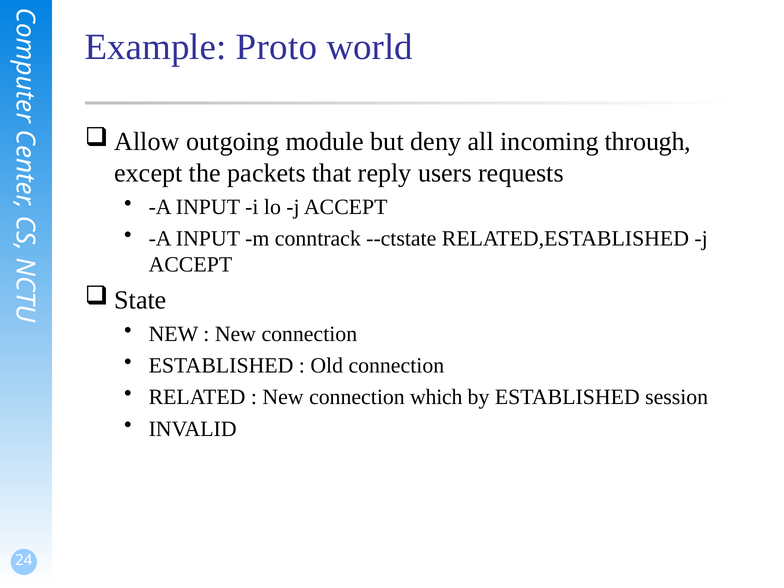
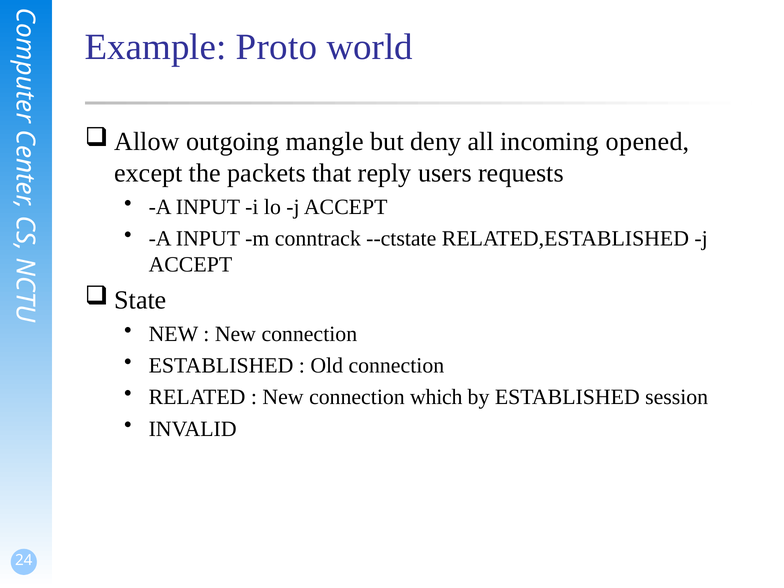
module: module -> mangle (325, 142)
through: through -> opened (648, 142)
